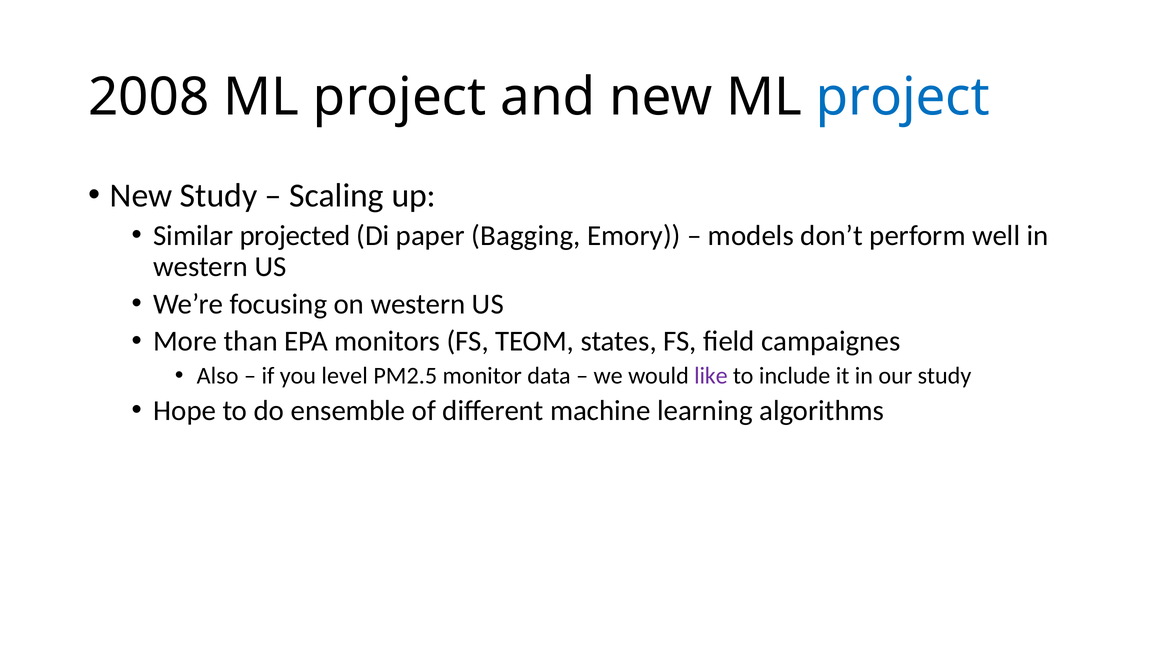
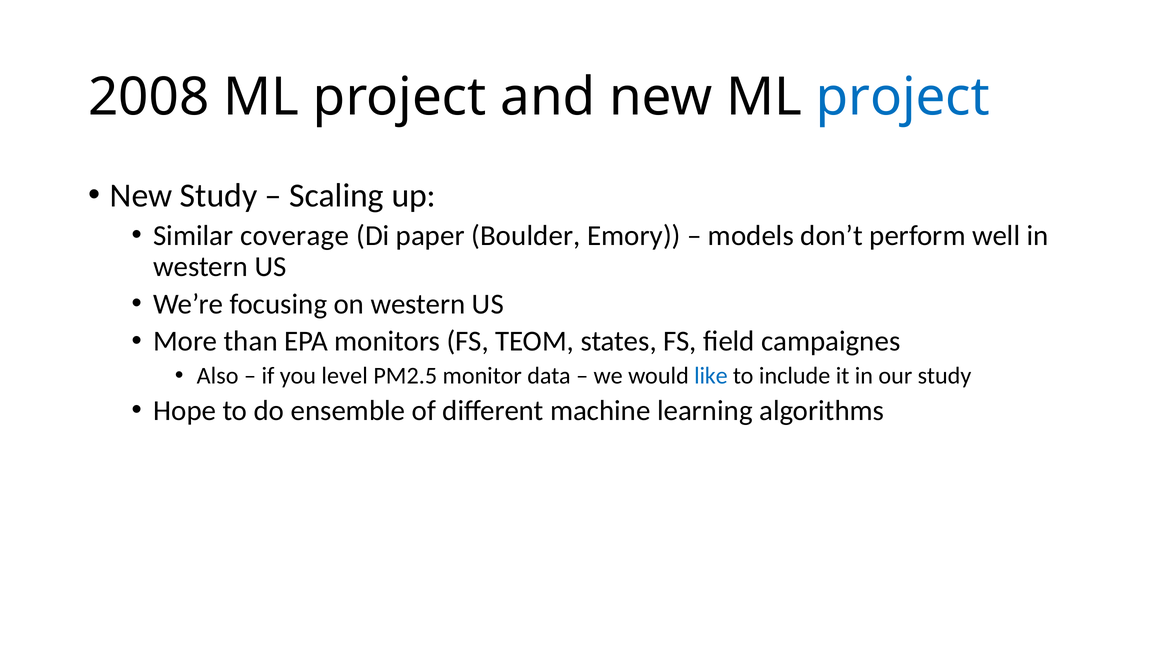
projected: projected -> coverage (295, 236)
Bagging: Bagging -> Boulder (526, 236)
like colour: purple -> blue (711, 376)
